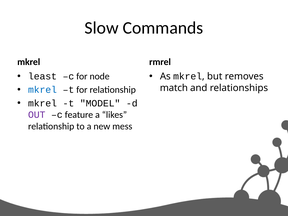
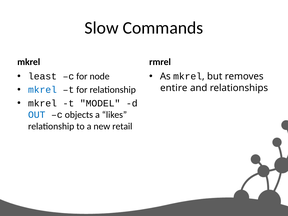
match: match -> entire (174, 88)
OUT colour: purple -> blue (37, 115)
feature: feature -> objects (79, 115)
mess: mess -> retail (122, 126)
